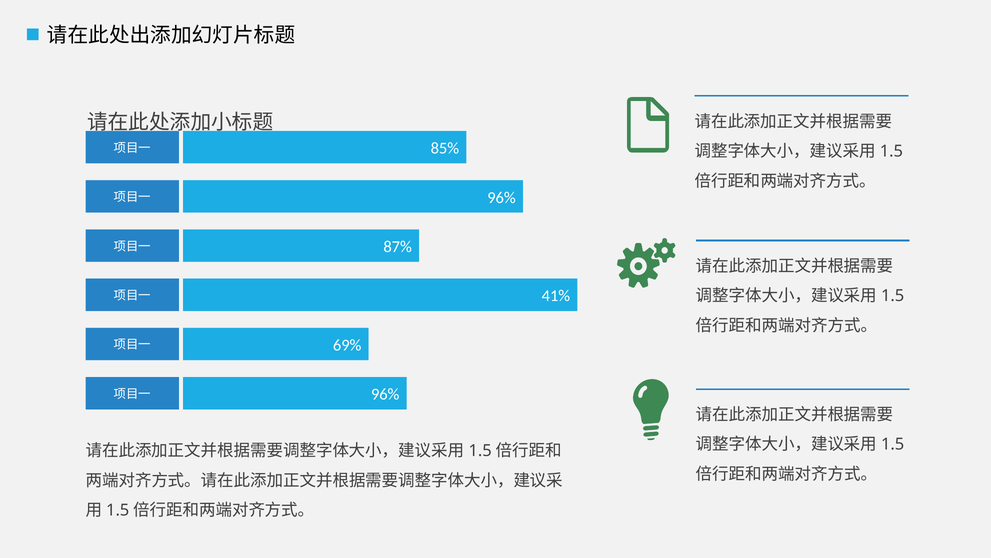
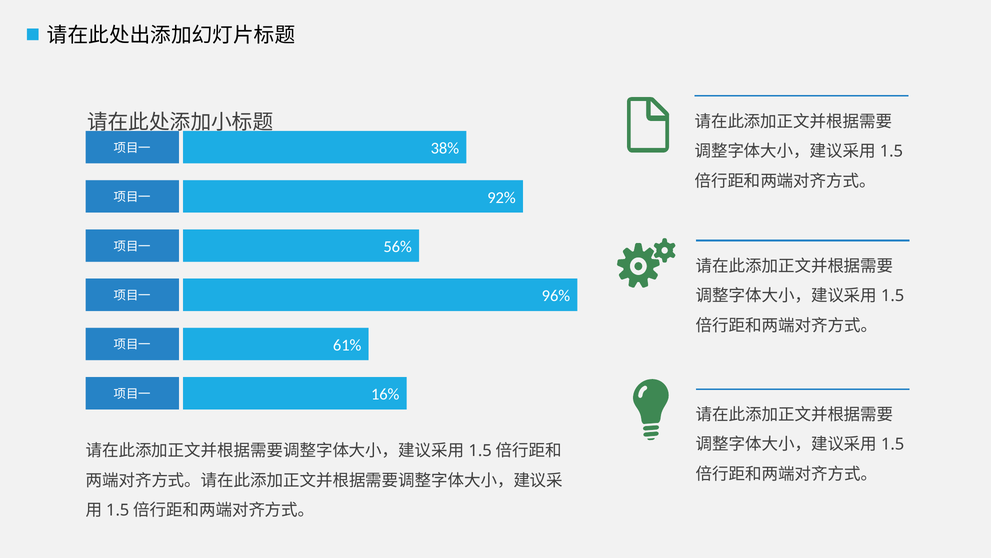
85%: 85% -> 38% (445, 148)
96%: 96% -> 92% (501, 197)
87%: 87% -> 56% (398, 247)
41%: 41% -> 96% (556, 296)
69%: 69% -> 61% (347, 345)
96%: 96% -> 16% (385, 394)
